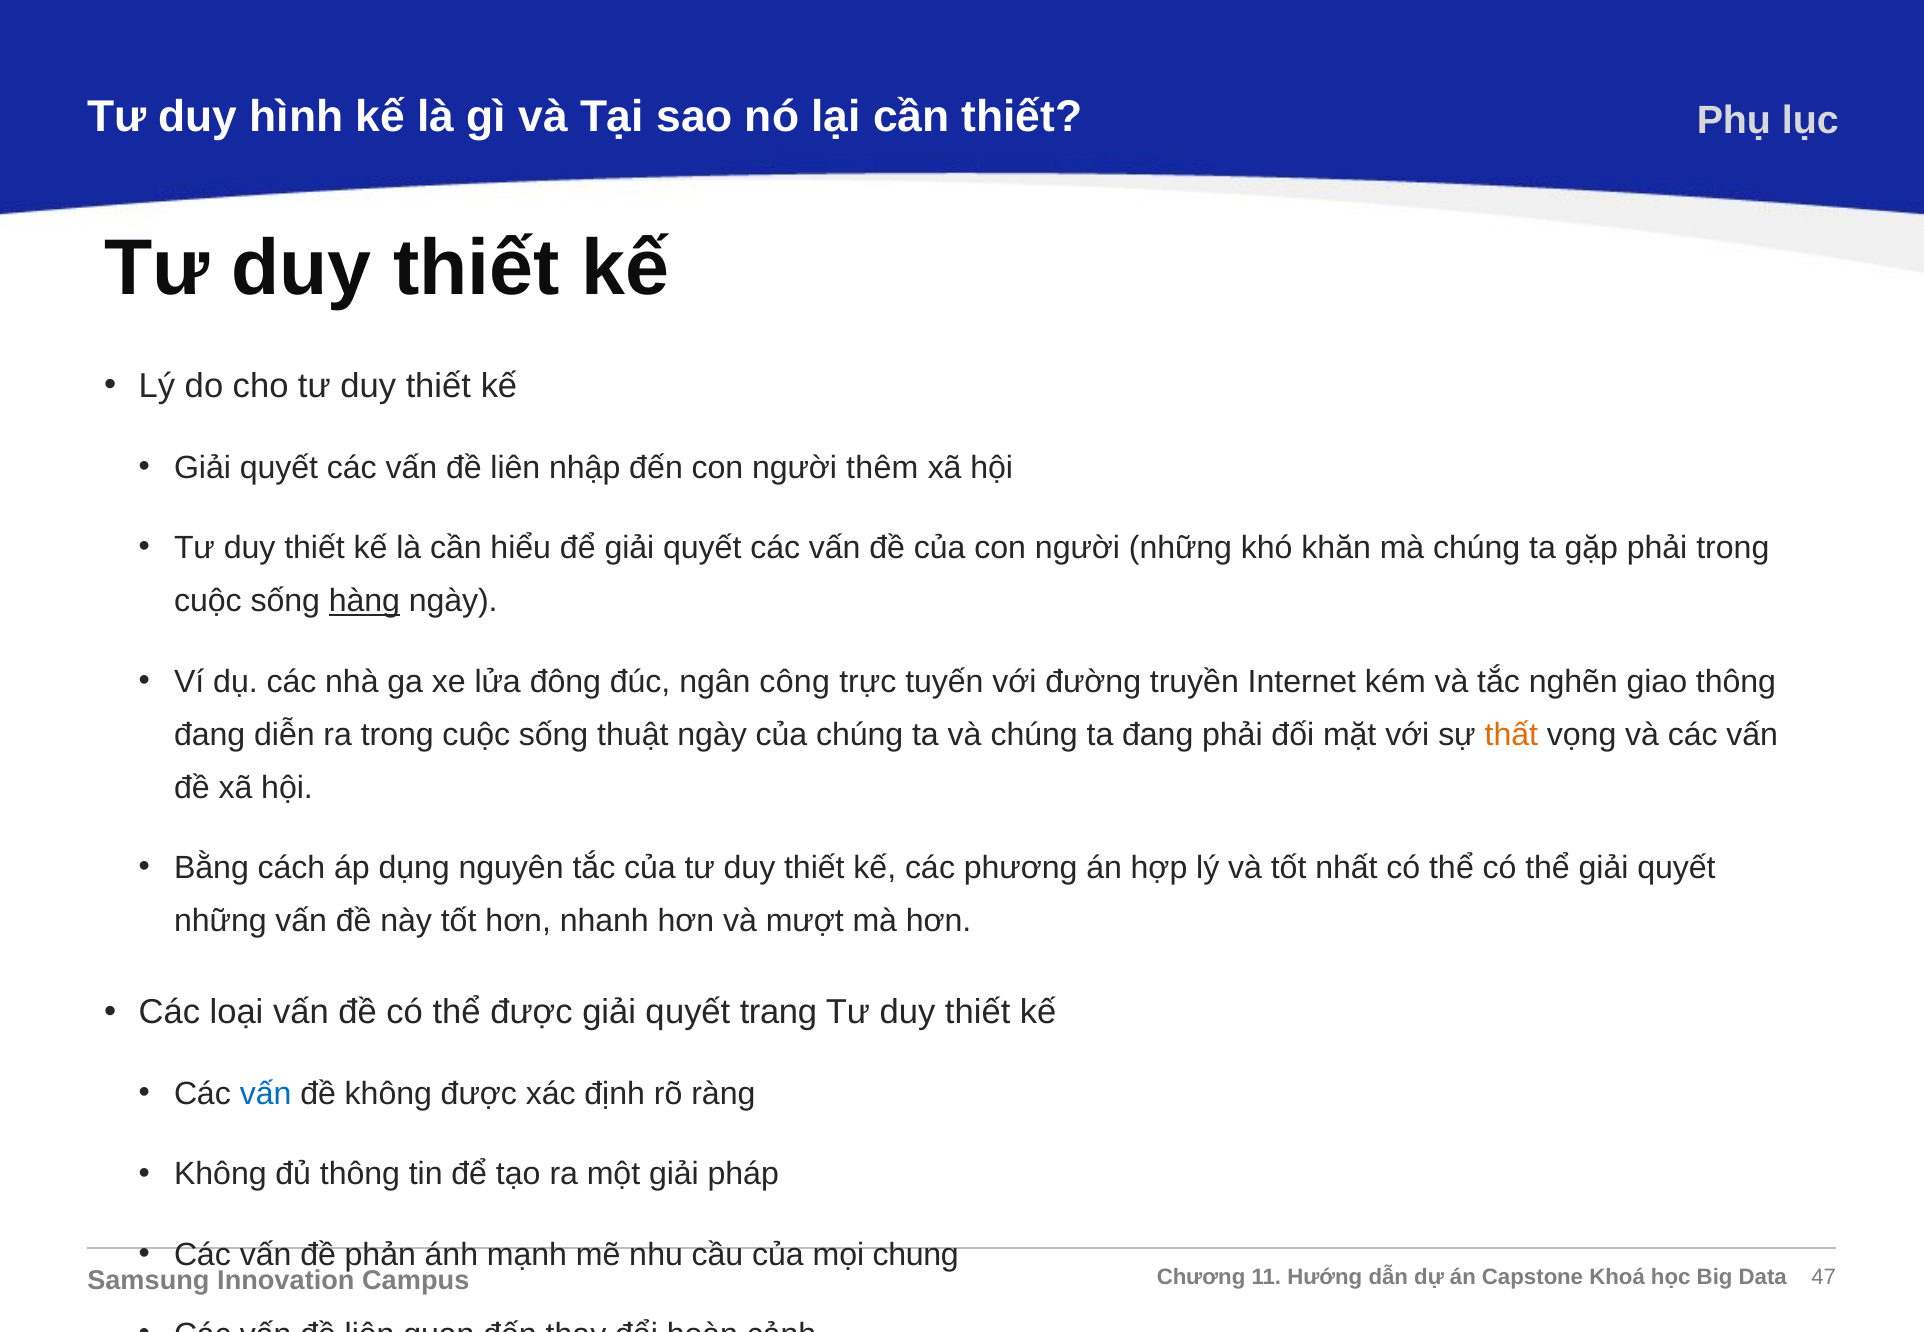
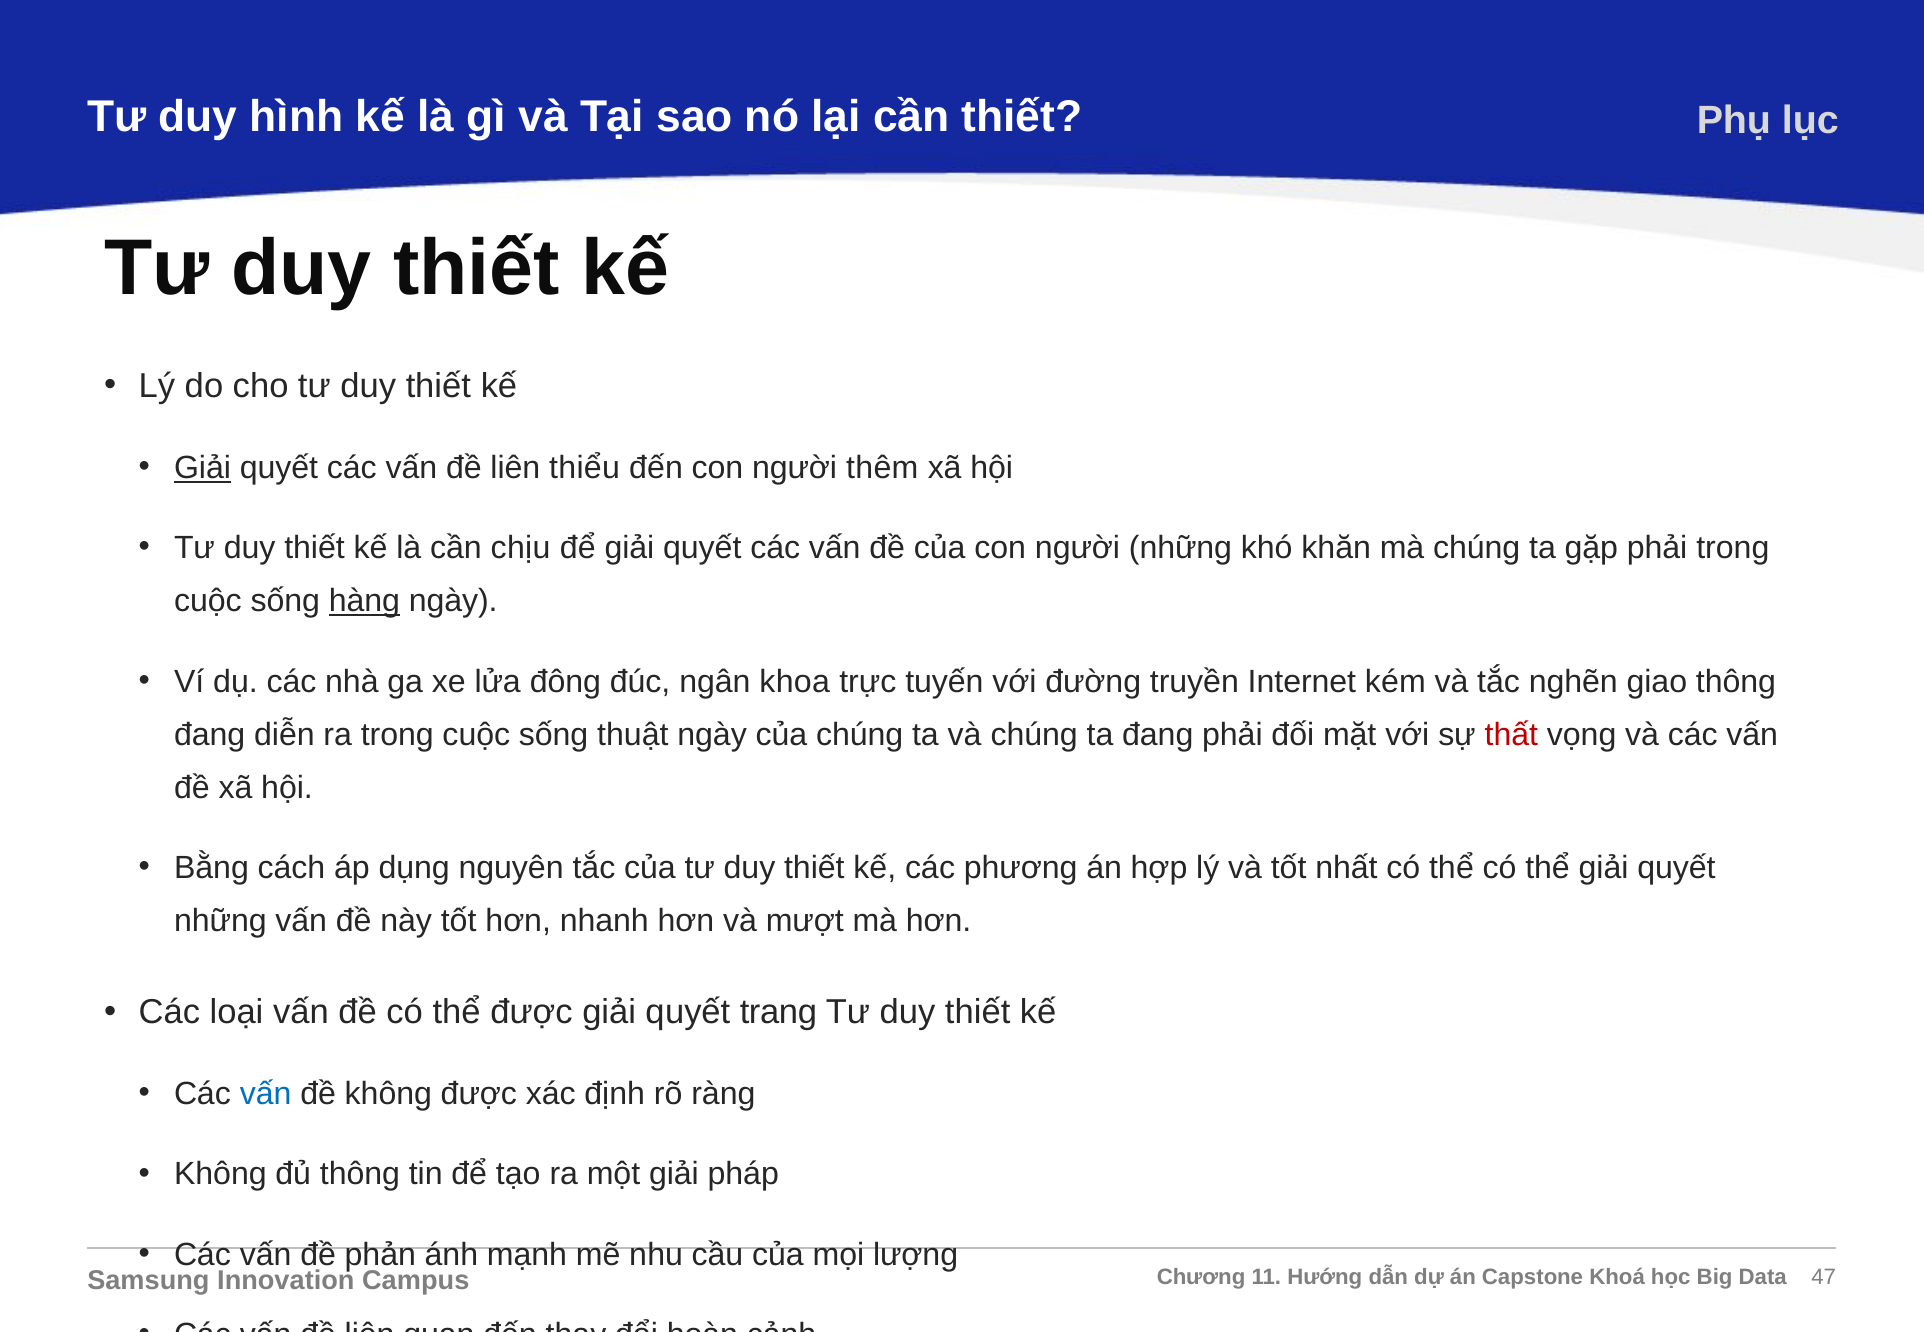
Giải underline: none -> present (203, 468)
nhập: nhập -> thiểu (585, 468)
hiểu: hiểu -> chịu (521, 548)
công: công -> khoa (795, 682)
thất colour: orange -> red (1511, 735)
chung: chung -> lượng (916, 1255)
